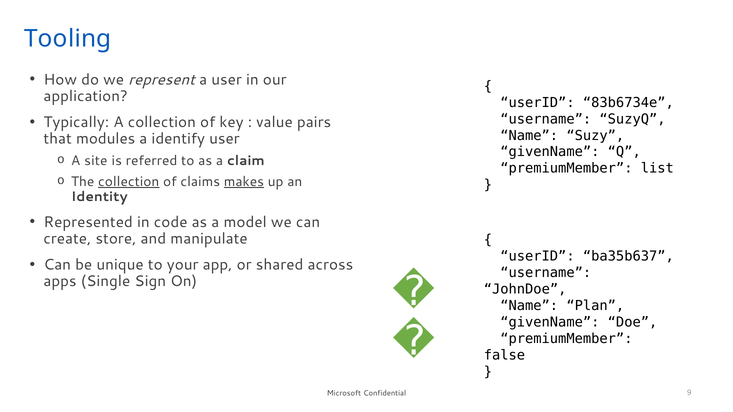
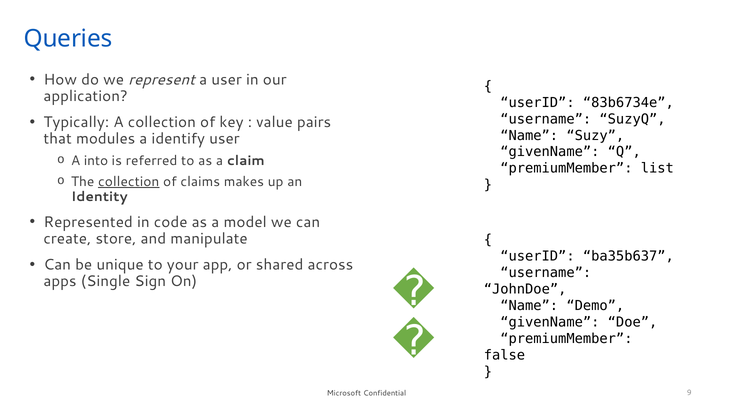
Tooling: Tooling -> Queries (68, 39)
site: site -> into (96, 161)
makes underline: present -> none (244, 182)
Plan: Plan -> Demo (595, 306)
